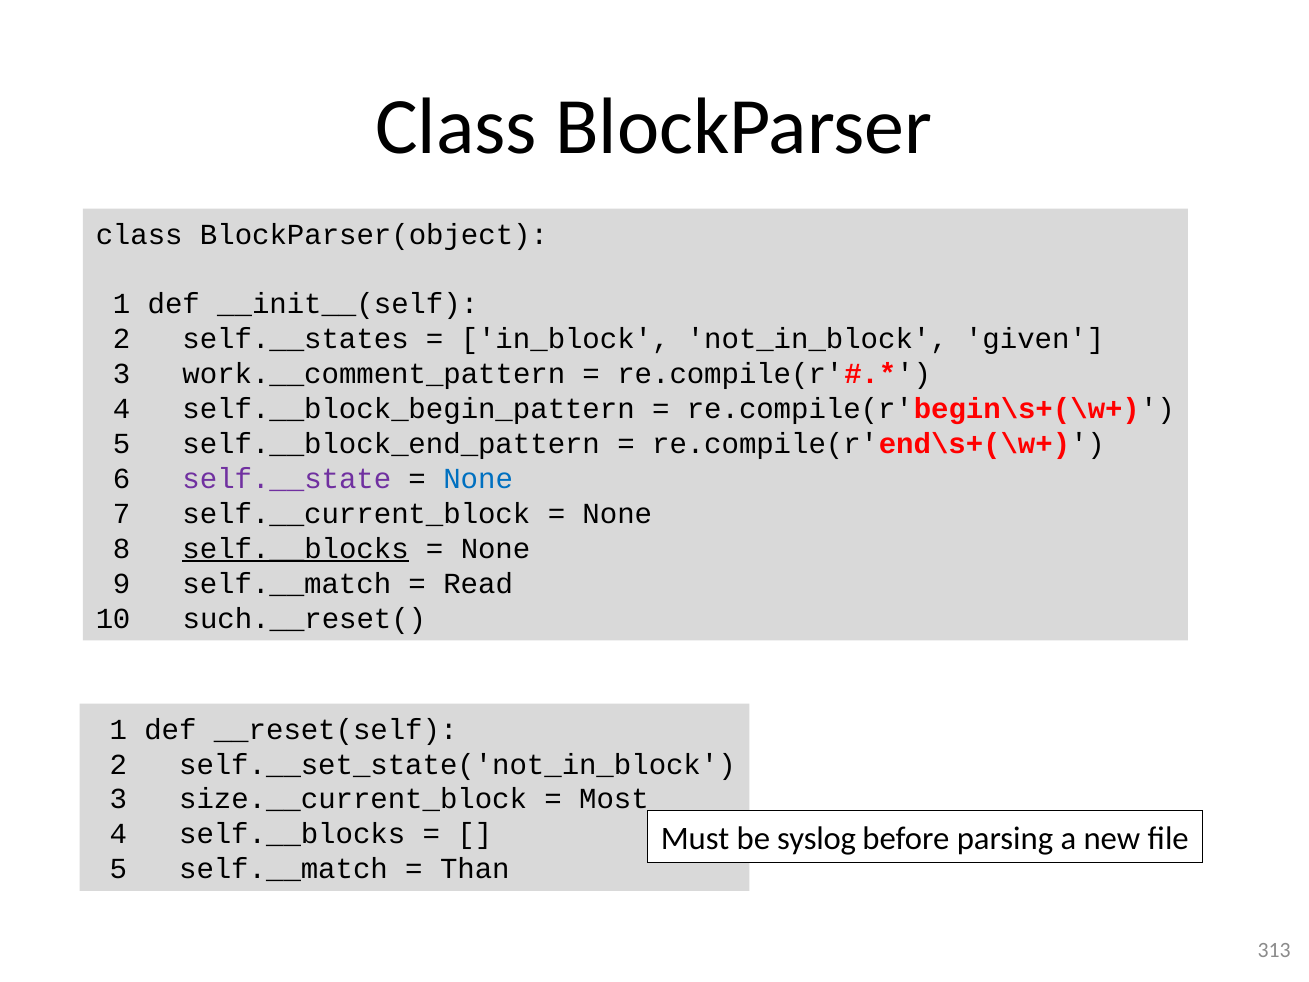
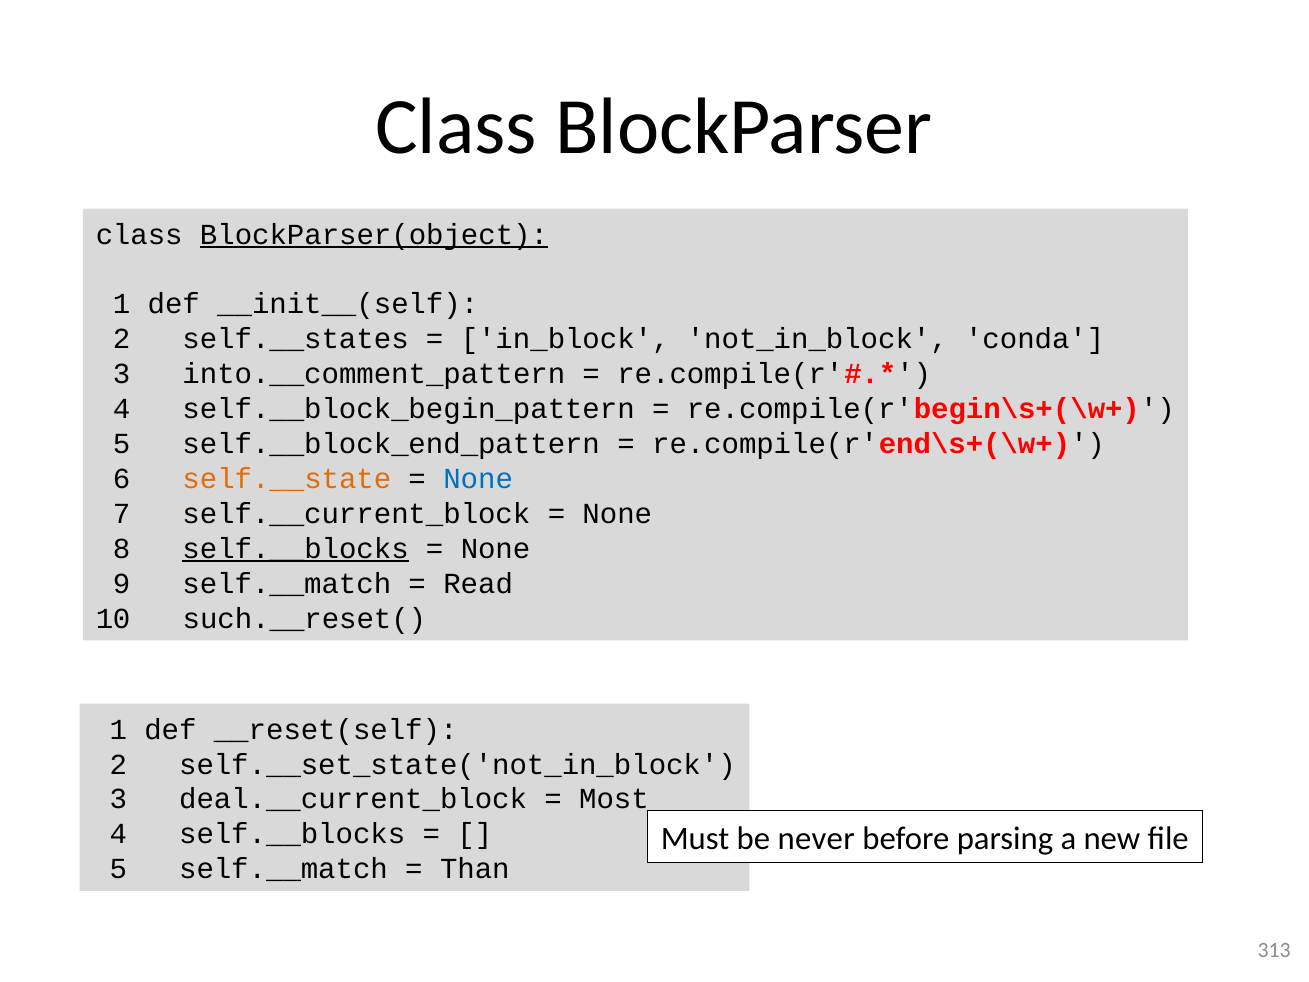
BlockParser(object underline: none -> present (374, 235)
given: given -> conda (1035, 339)
work.__comment_pattern: work.__comment_pattern -> into.__comment_pattern (374, 374)
self.__state colour: purple -> orange (287, 479)
size.__current_block: size.__current_block -> deal.__current_block (353, 799)
syslog: syslog -> never (816, 839)
